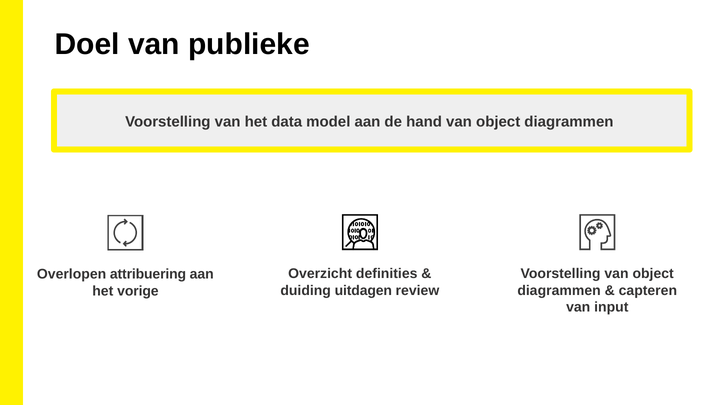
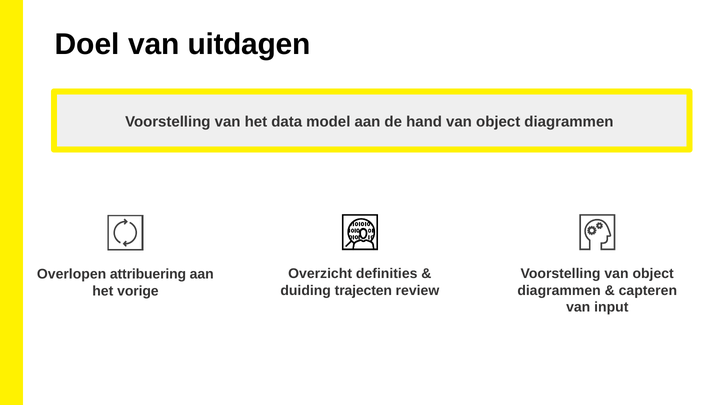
publieke: publieke -> uitdagen (249, 44)
uitdagen: uitdagen -> trajecten (363, 290)
